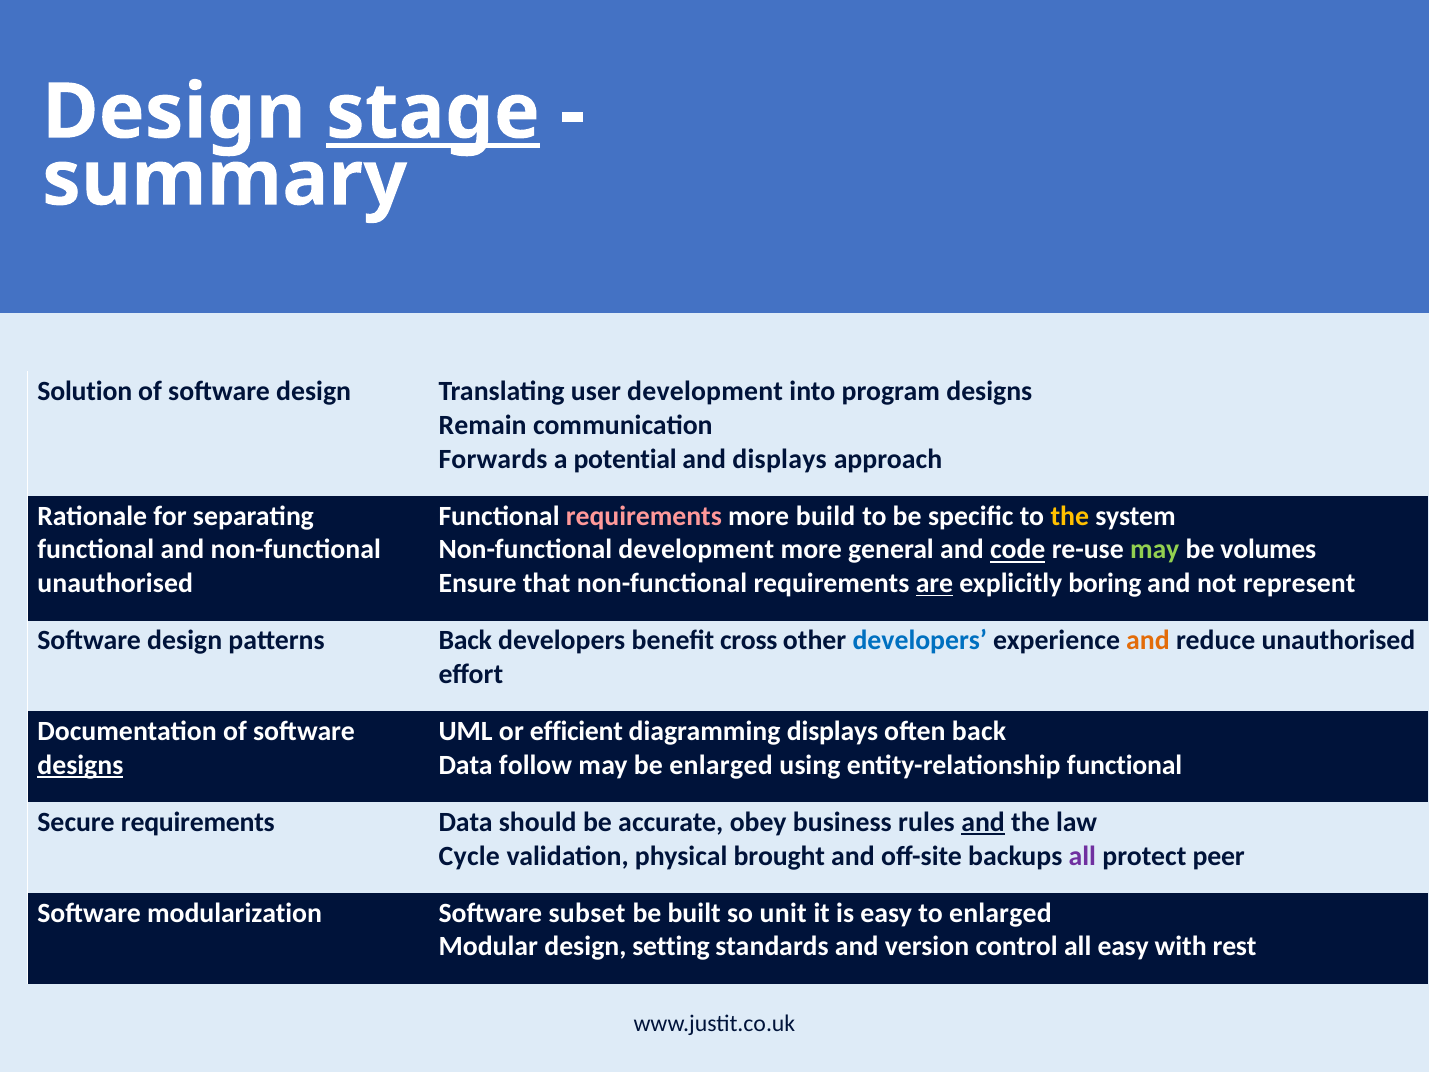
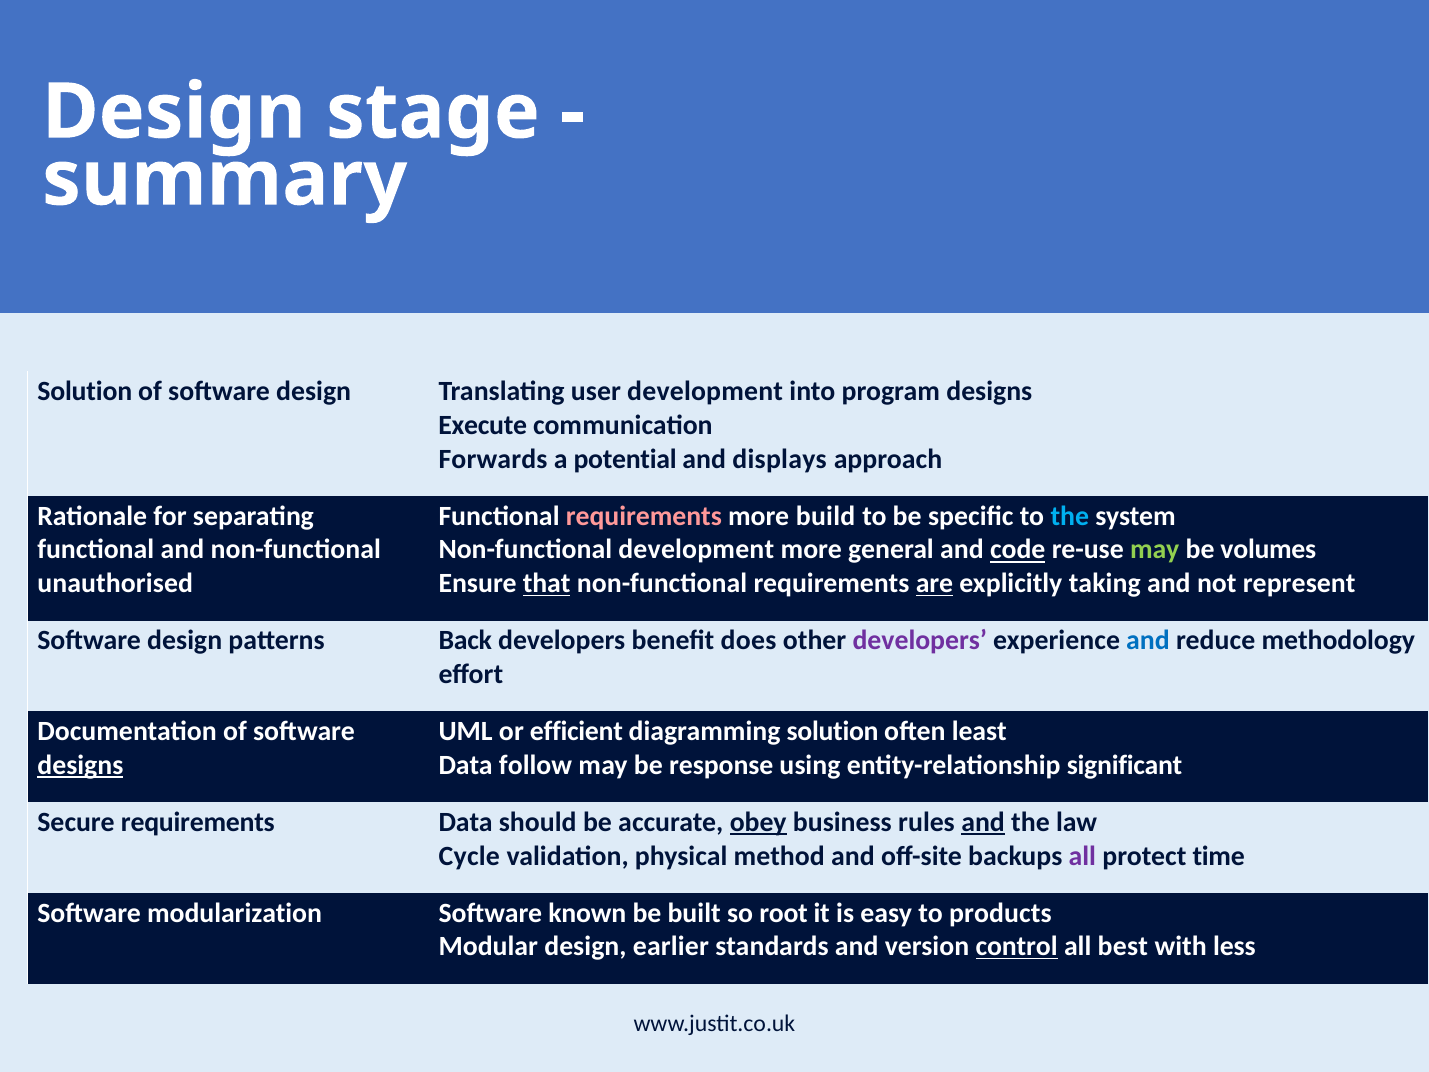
stage underline: present -> none (433, 112)
Remain: Remain -> Execute (483, 425)
the colour: yellow -> light blue (1070, 516)
that underline: none -> present (547, 583)
boring: boring -> taking (1105, 583)
cross: cross -> does (748, 640)
developers colour: blue -> purple (920, 640)
and colour: orange -> blue (1148, 640)
reduce unauthorised: unauthorised -> methodology (1338, 640)
diagramming displays: displays -> solution (833, 731)
often back: back -> least (979, 731)
be enlarged: enlarged -> response (721, 765)
entity-relationship functional: functional -> significant (1125, 765)
obey underline: none -> present (758, 822)
brought: brought -> method (779, 856)
peer: peer -> time (1219, 856)
subset: subset -> known (587, 913)
unit: unit -> root (784, 913)
to enlarged: enlarged -> products (1000, 913)
setting: setting -> earlier (671, 946)
control underline: none -> present (1017, 946)
all easy: easy -> best (1123, 946)
rest: rest -> less (1234, 946)
